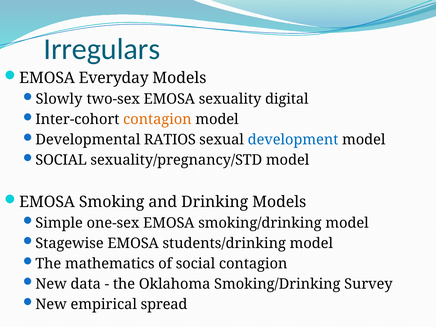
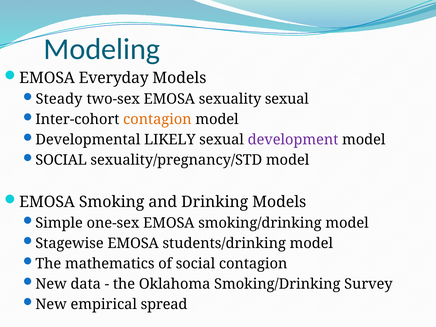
Irregulars: Irregulars -> Modeling (102, 49)
Slowly: Slowly -> Steady (59, 99)
sexuality digital: digital -> sexual (287, 99)
RATIOS: RATIOS -> LIKELY (170, 140)
development colour: blue -> purple (293, 140)
